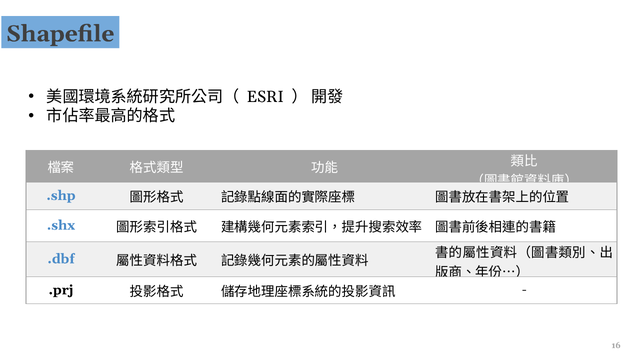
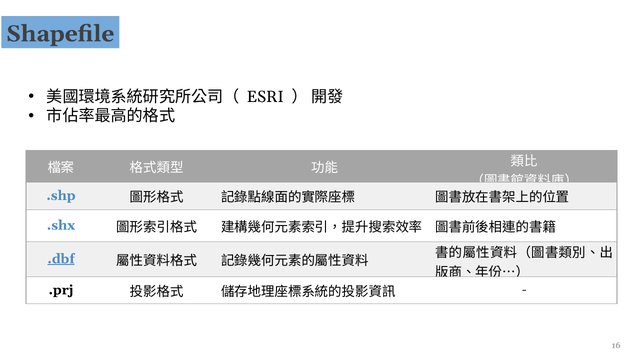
.dbf underline: none -> present (61, 259)
